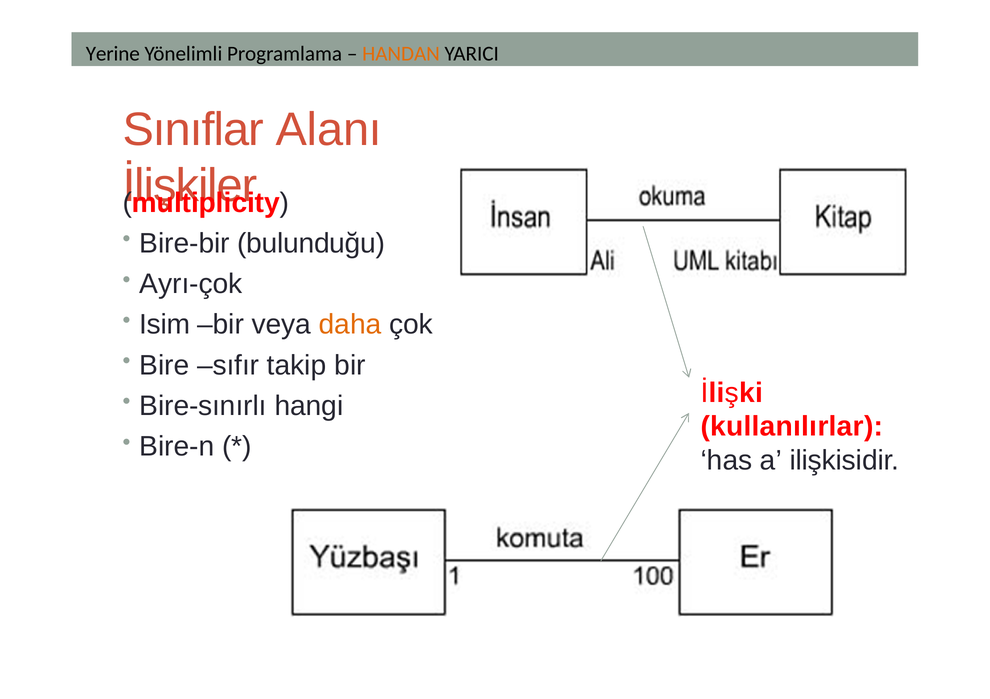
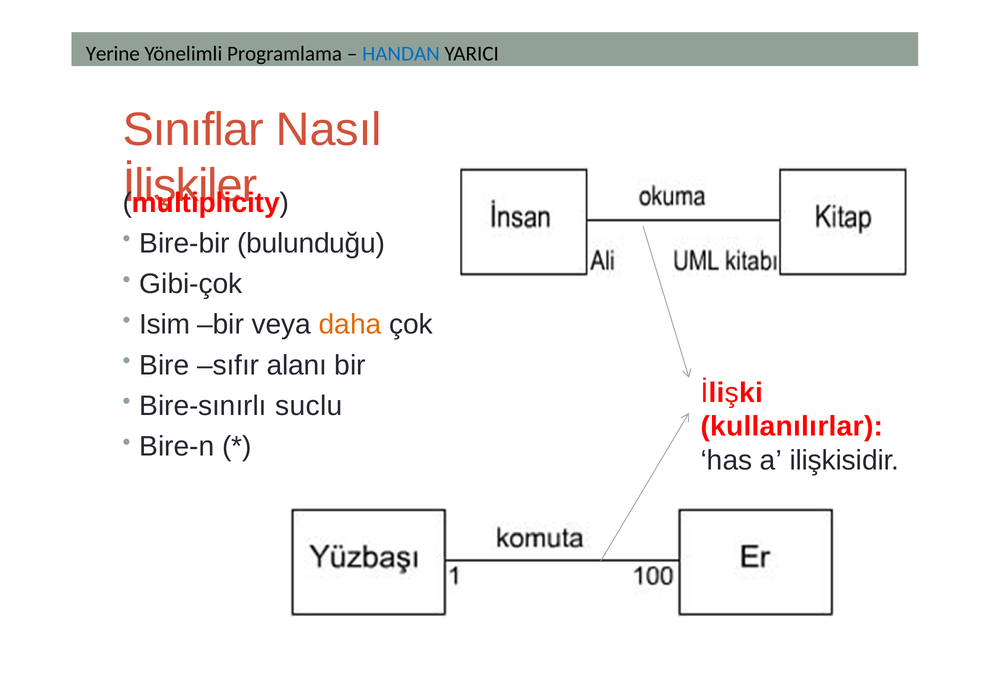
HANDAN colour: orange -> blue (401, 54)
Alanı: Alanı -> Nasıl (329, 130)
Ayrı-çok: Ayrı-çok -> Gibi-çok (191, 284)
takip: takip -> alanı (297, 366)
hangi: hangi -> suclu (309, 406)
